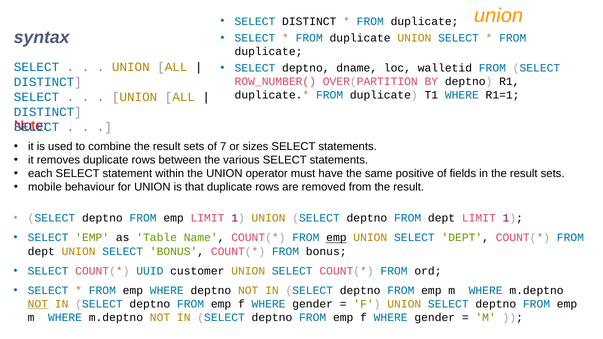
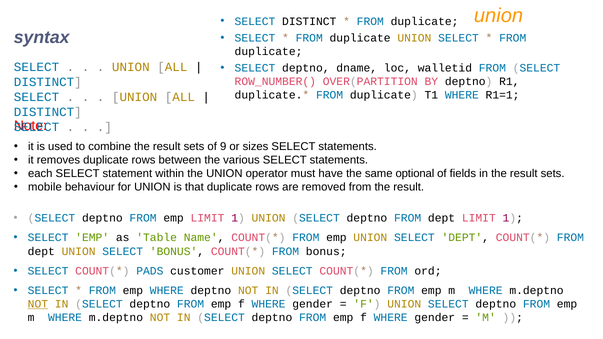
7: 7 -> 9 (223, 147)
positive: positive -> optional (415, 174)
emp underline: present -> none (336, 238)
UUID: UUID -> PADS (150, 271)
